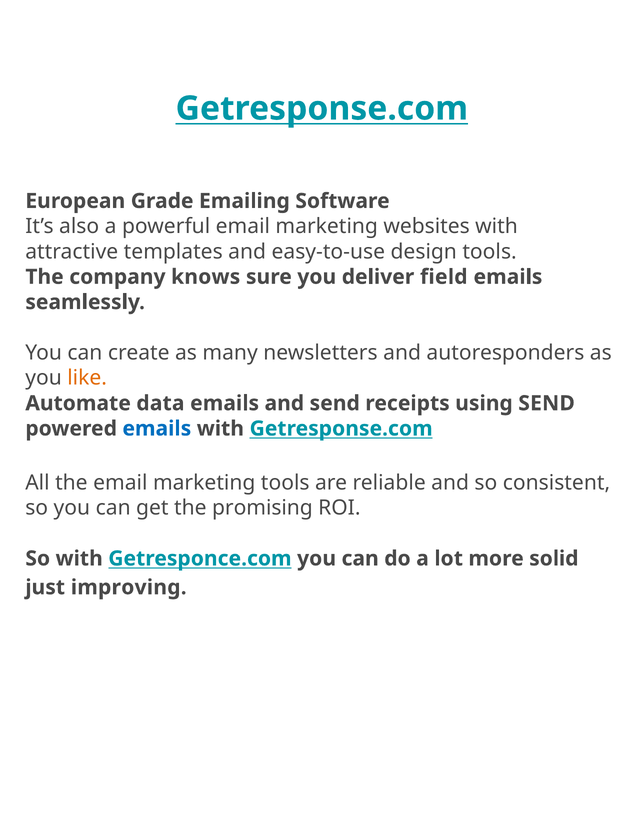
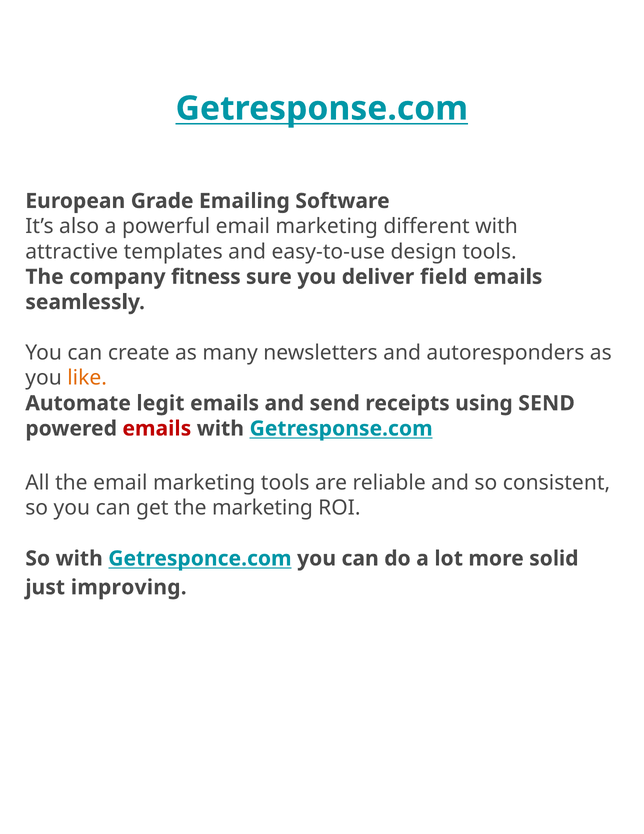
websites: websites -> different (427, 226)
knows: knows -> fitness (206, 277)
data: data -> legit (160, 403)
emails colour: blue -> red (157, 428)
the promising: promising -> marketing (263, 508)
